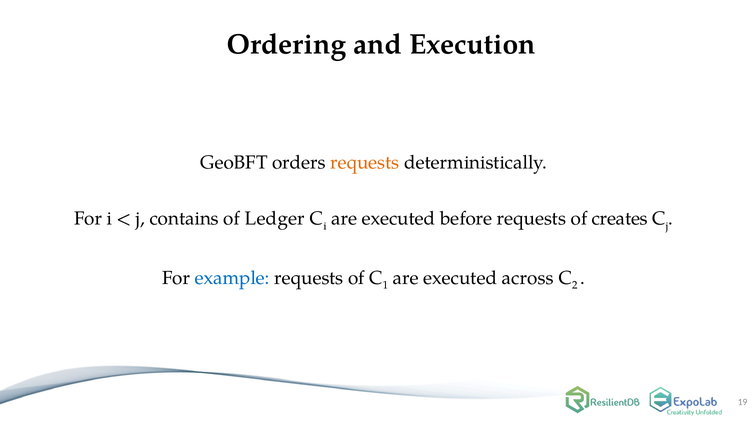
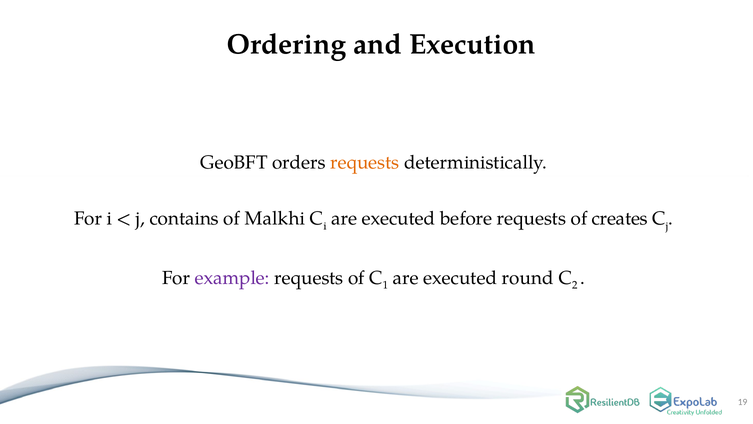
Ledger: Ledger -> Malkhi (275, 218)
example colour: blue -> purple (232, 278)
across: across -> round (528, 278)
